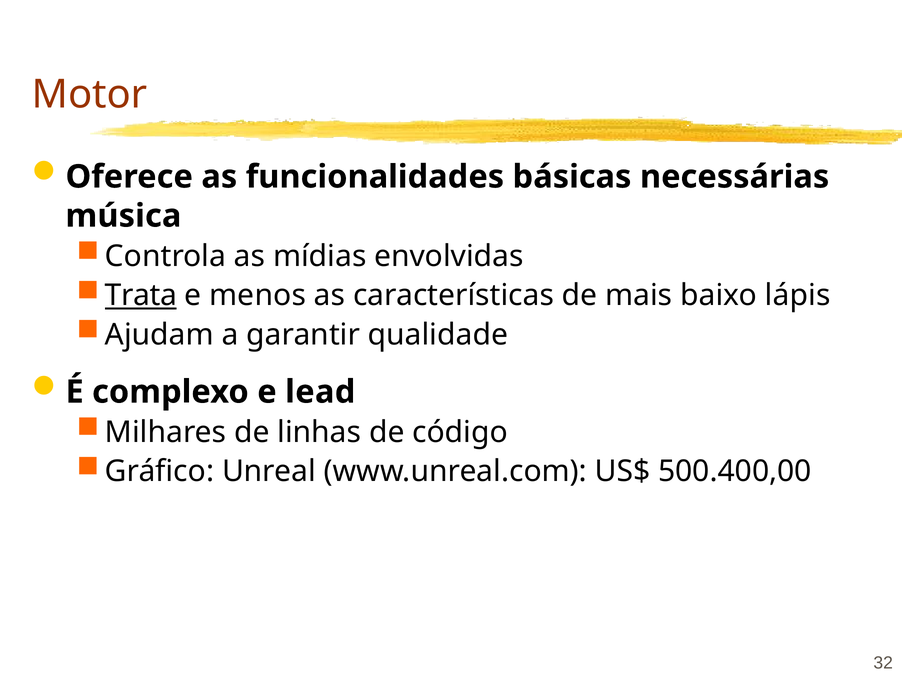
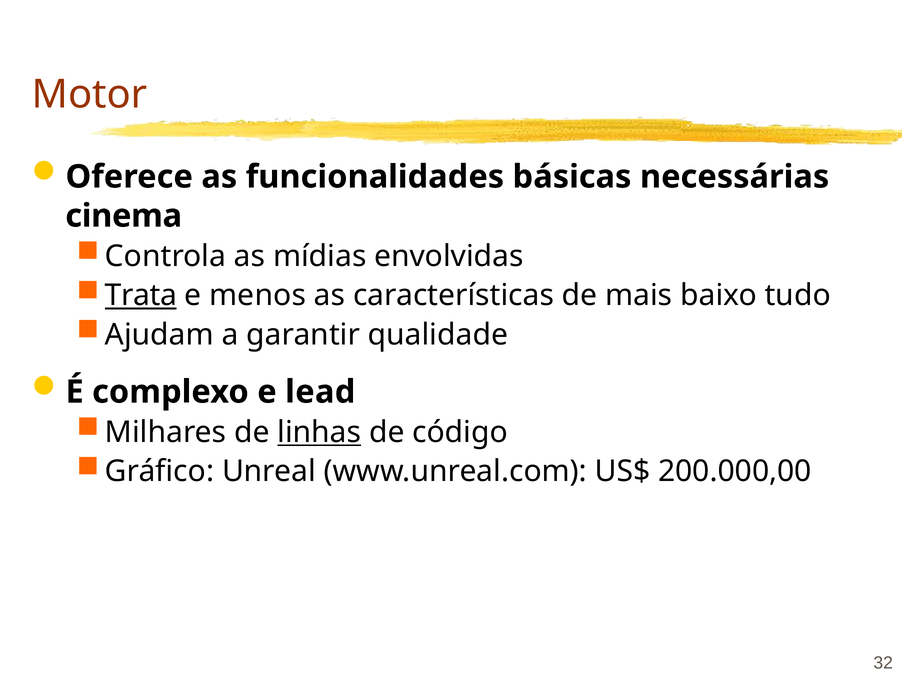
música: música -> cinema (124, 216)
lápis: lápis -> tudo (798, 295)
linhas underline: none -> present (319, 432)
500.400,00: 500.400,00 -> 200.000,00 (735, 471)
